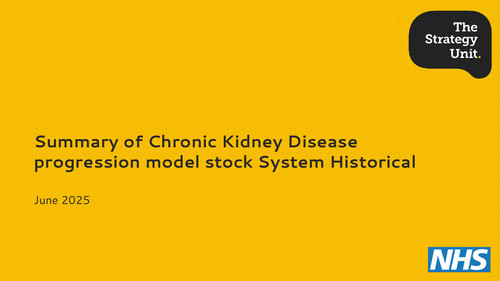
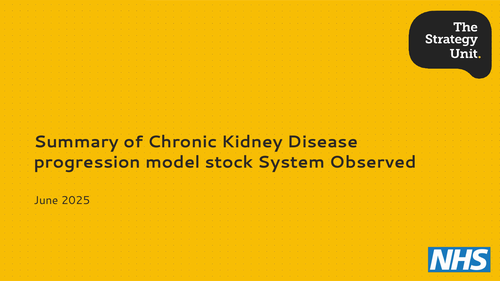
Historical: Historical -> Observed (373, 162)
